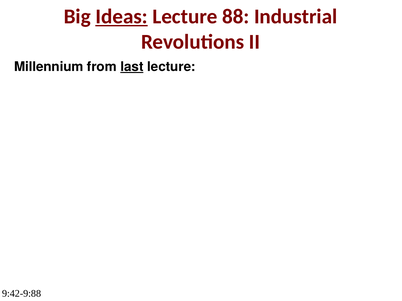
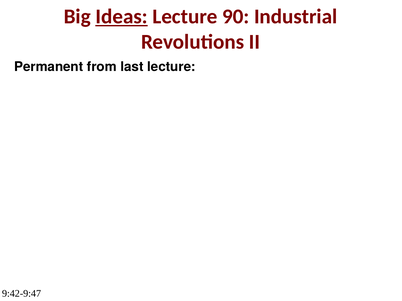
88: 88 -> 90 (236, 17)
Millennium: Millennium -> Permanent (49, 67)
last underline: present -> none (132, 67)
9:42-9:88: 9:42-9:88 -> 9:42-9:47 (22, 294)
